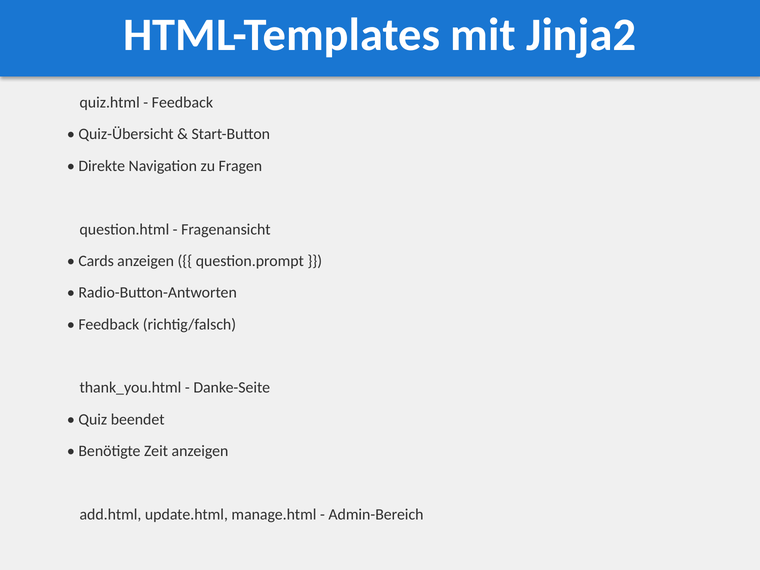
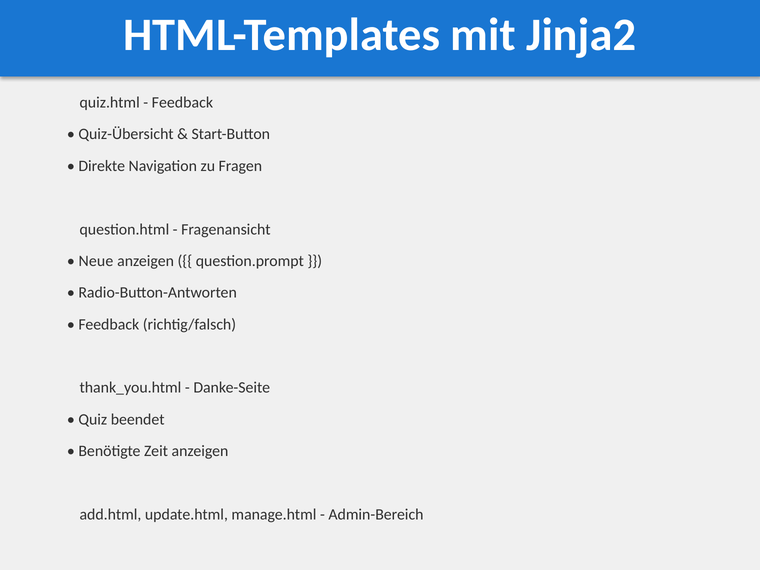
Cards: Cards -> Neue (96, 261)
